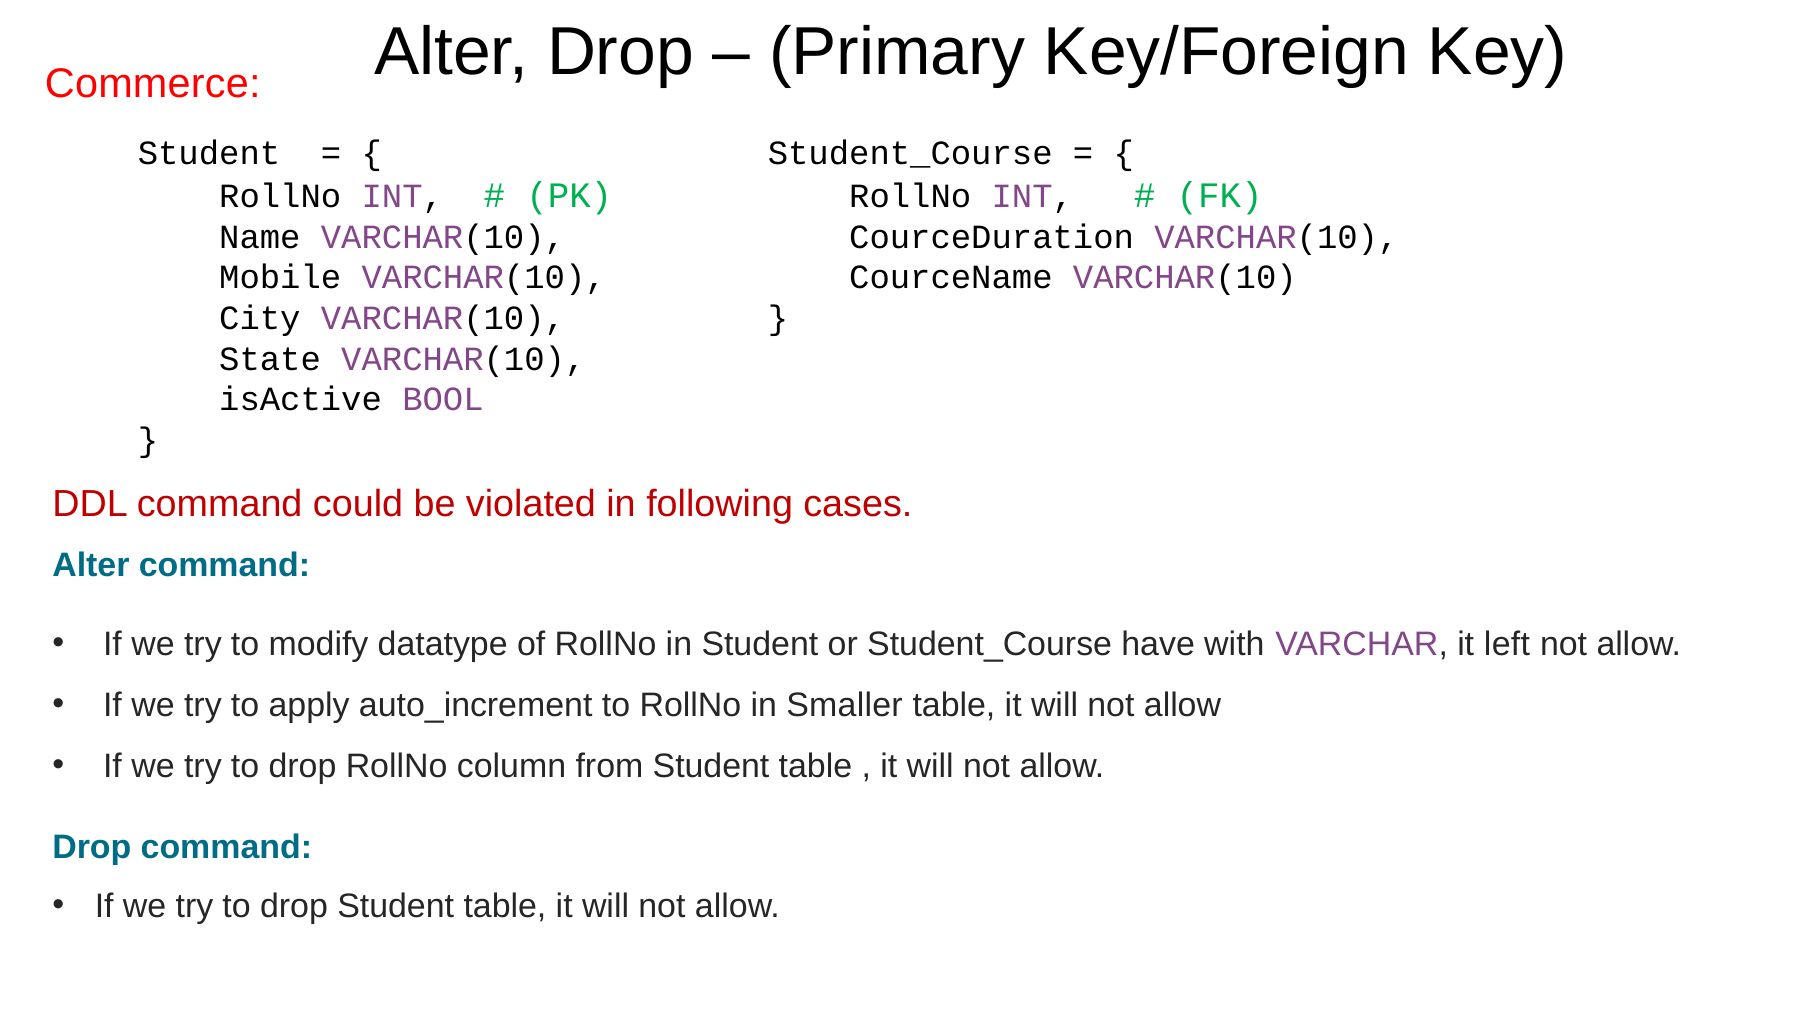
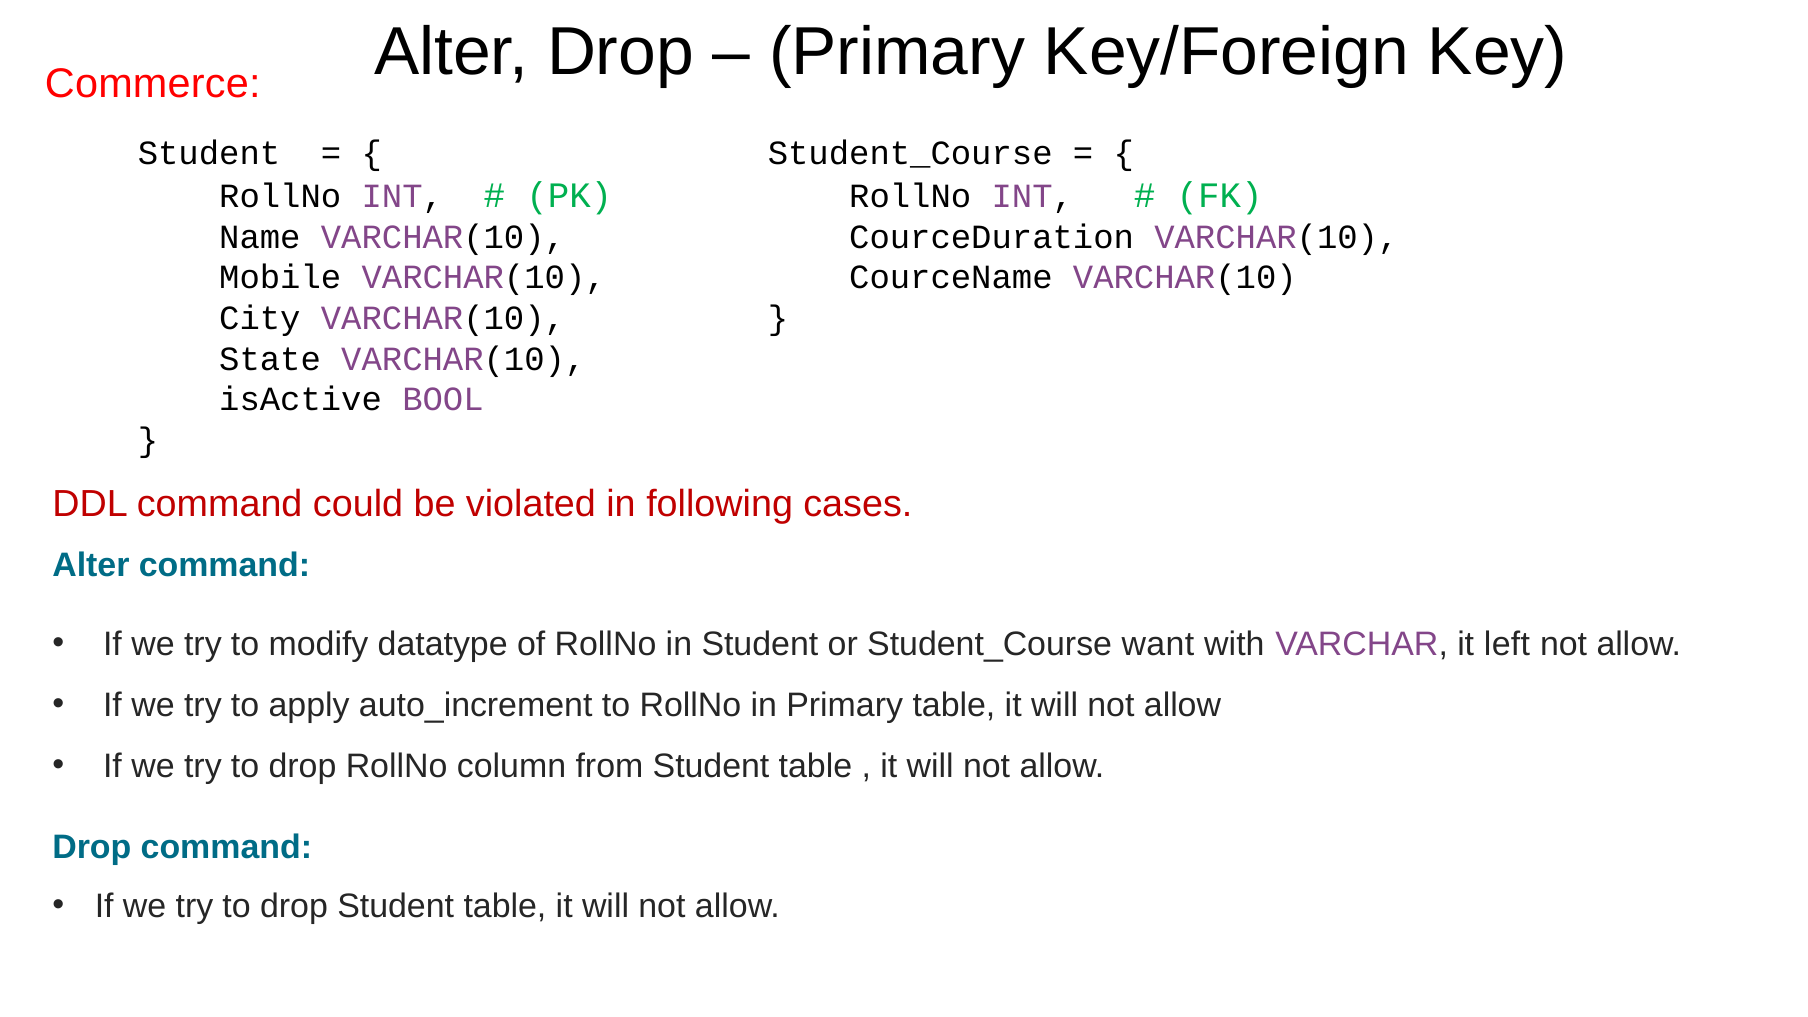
have: have -> want (1158, 644)
in Smaller: Smaller -> Primary (845, 705)
